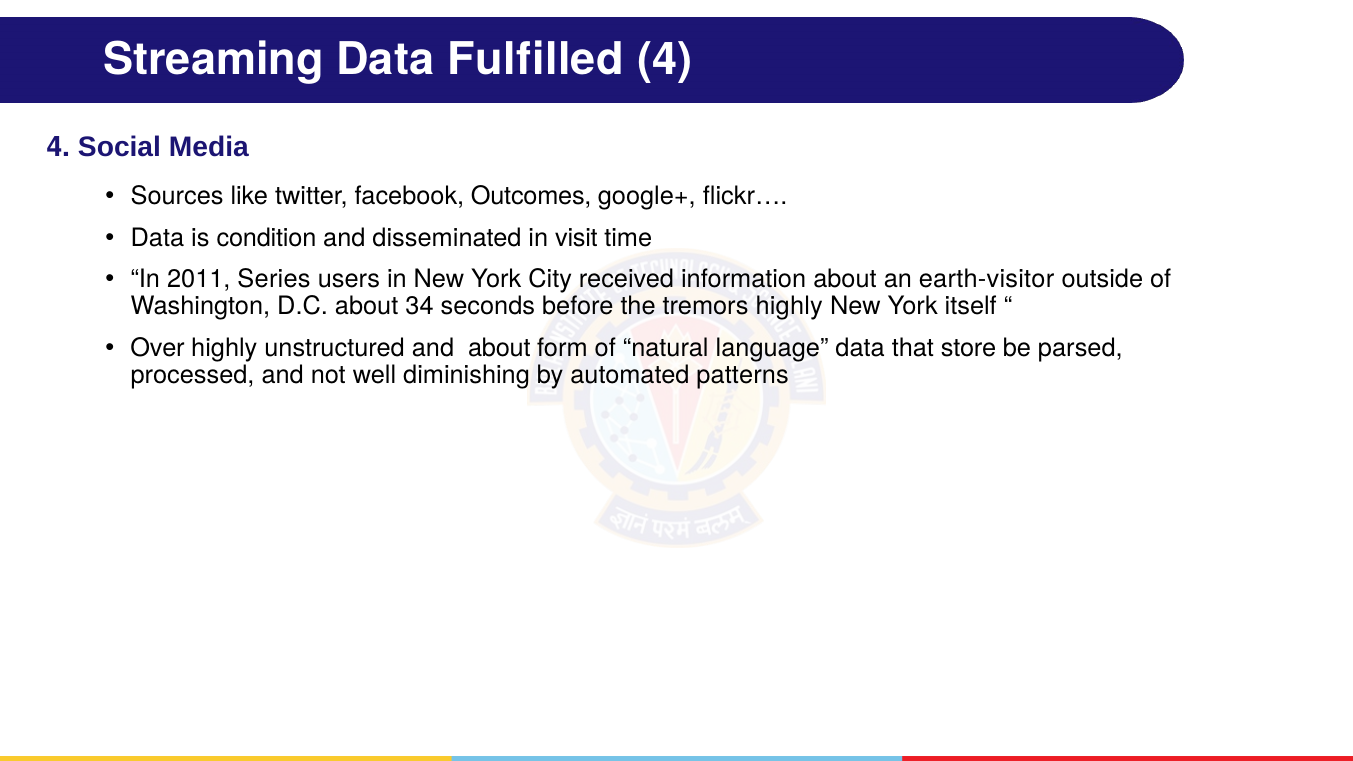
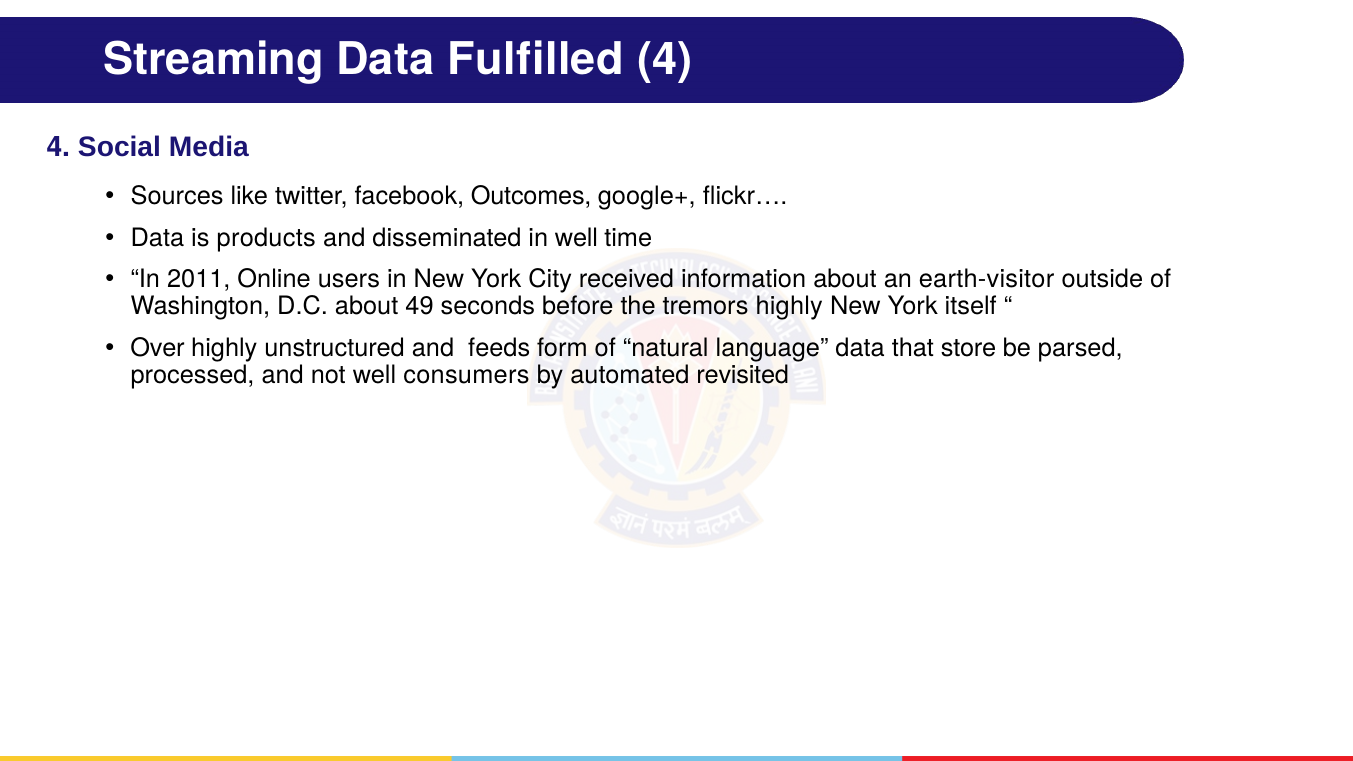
condition: condition -> products (266, 238)
in visit: visit -> well (576, 238)
Series: Series -> Online (274, 279)
34: 34 -> 49 (420, 307)
and about: about -> feeds (499, 348)
diminishing: diminishing -> consumers (466, 376)
patterns: patterns -> revisited (743, 376)
